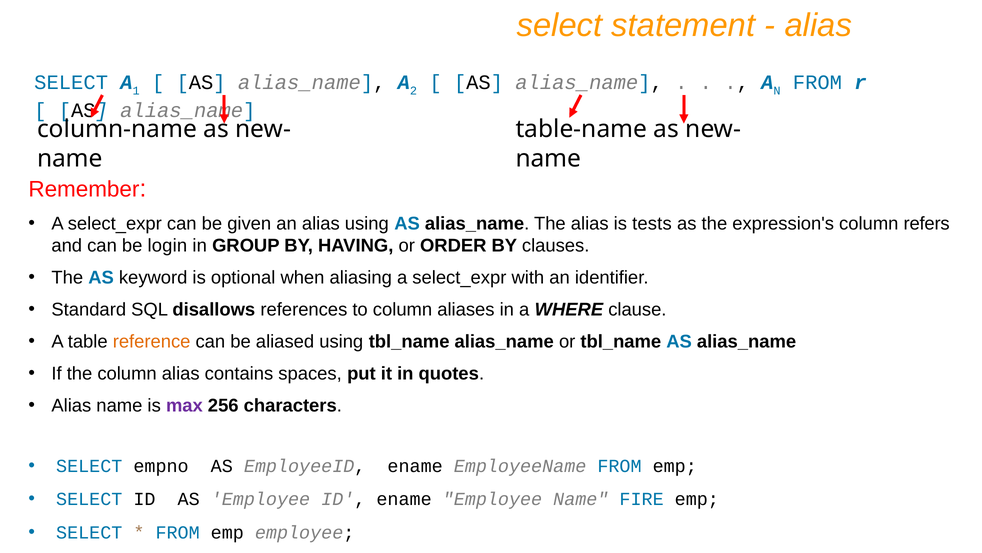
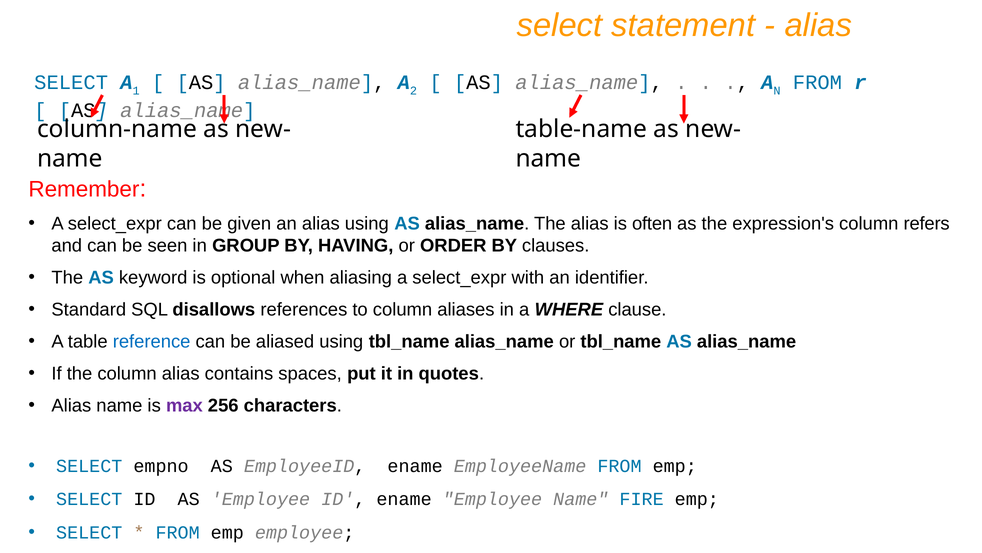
tests: tests -> often (652, 224)
login: login -> seen (167, 246)
reference colour: orange -> blue (152, 341)
